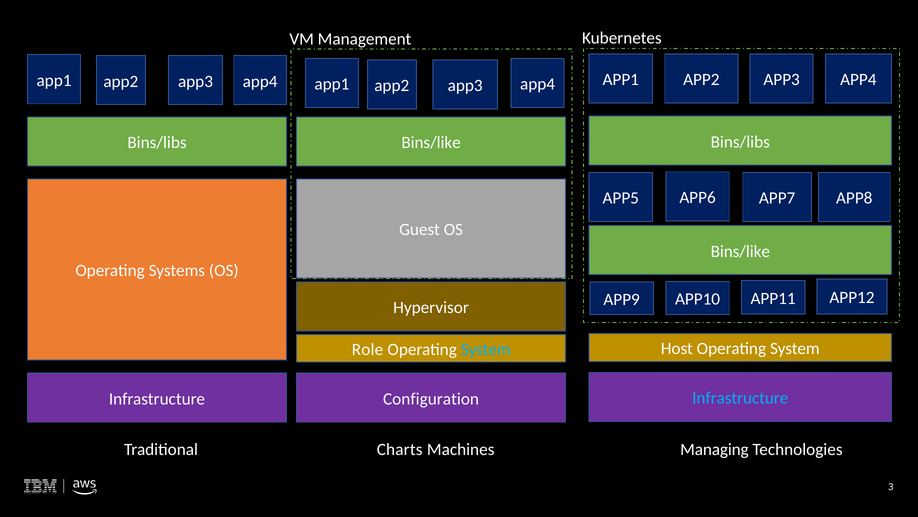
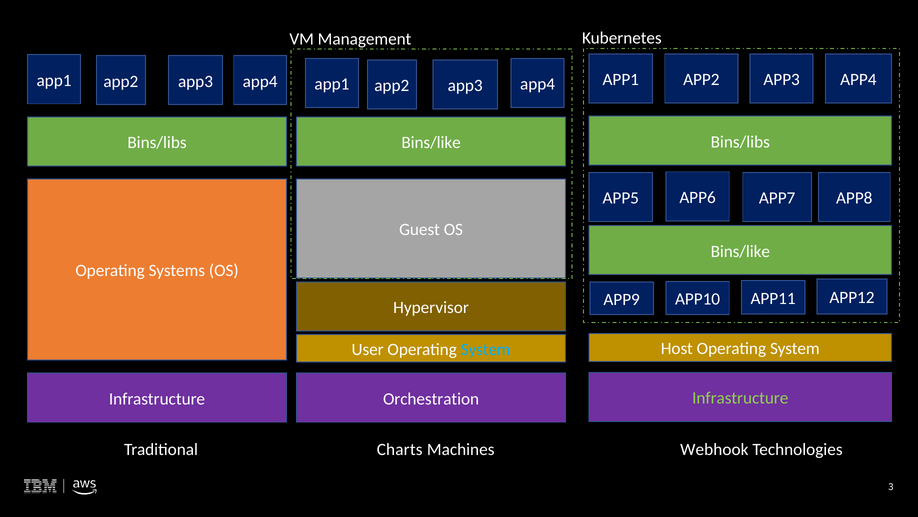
Role: Role -> User (368, 349)
Infrastructure colour: light blue -> light green (740, 398)
Configuration: Configuration -> Orchestration (431, 398)
Managing: Managing -> Webhook (714, 449)
